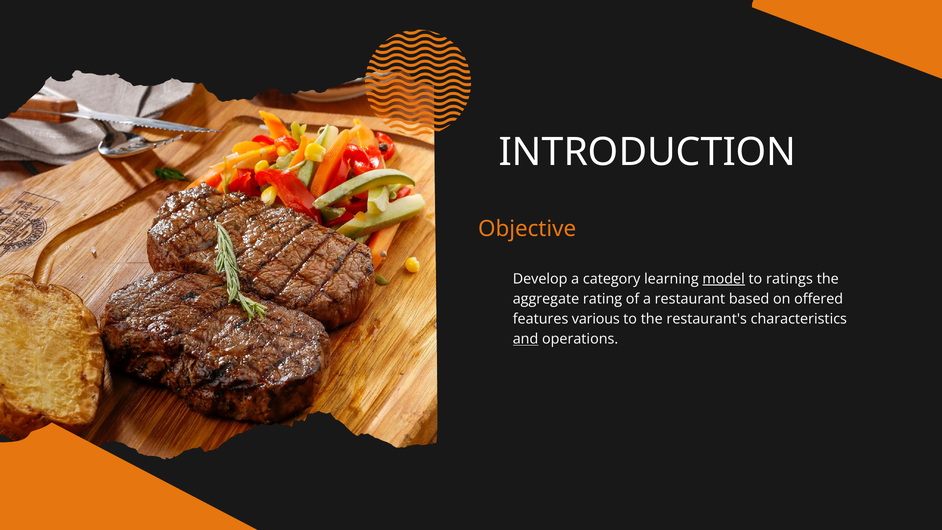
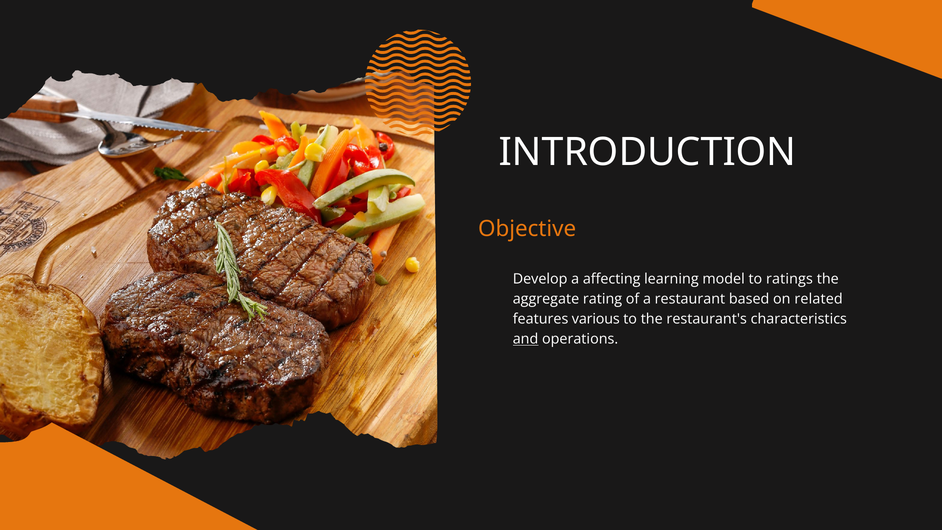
category: category -> affecting (612, 279)
model underline: present -> none (724, 279)
offered: offered -> related (819, 299)
